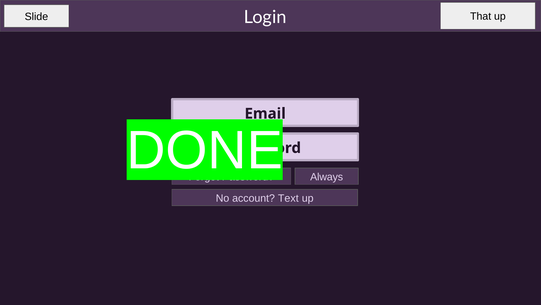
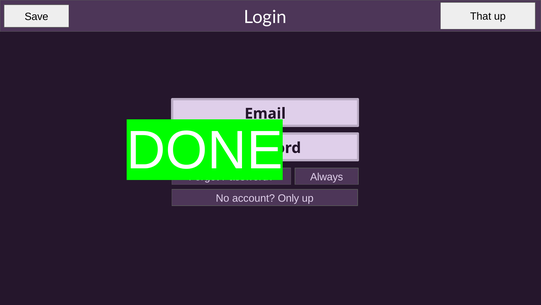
Slide: Slide -> Save (36, 17)
Text: Text -> Only (288, 198)
